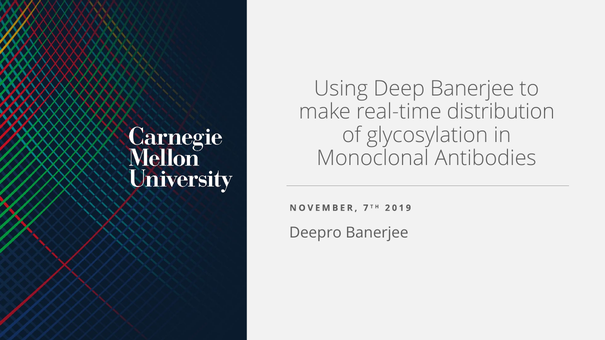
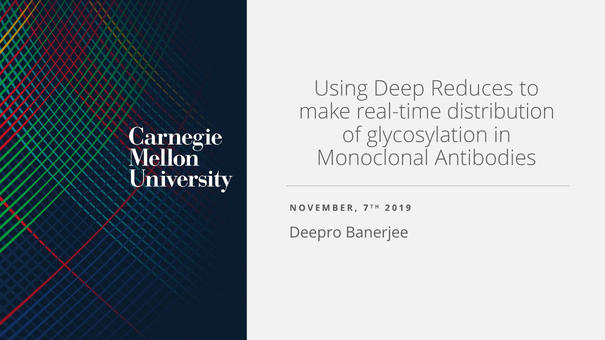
Deep Banerjee: Banerjee -> Reduces (472, 89)
